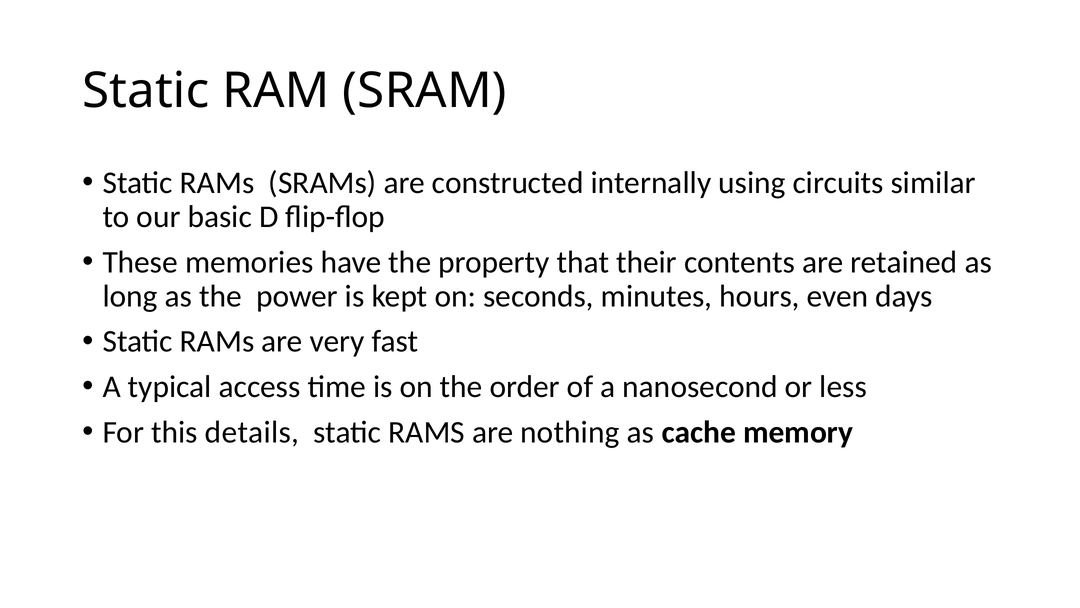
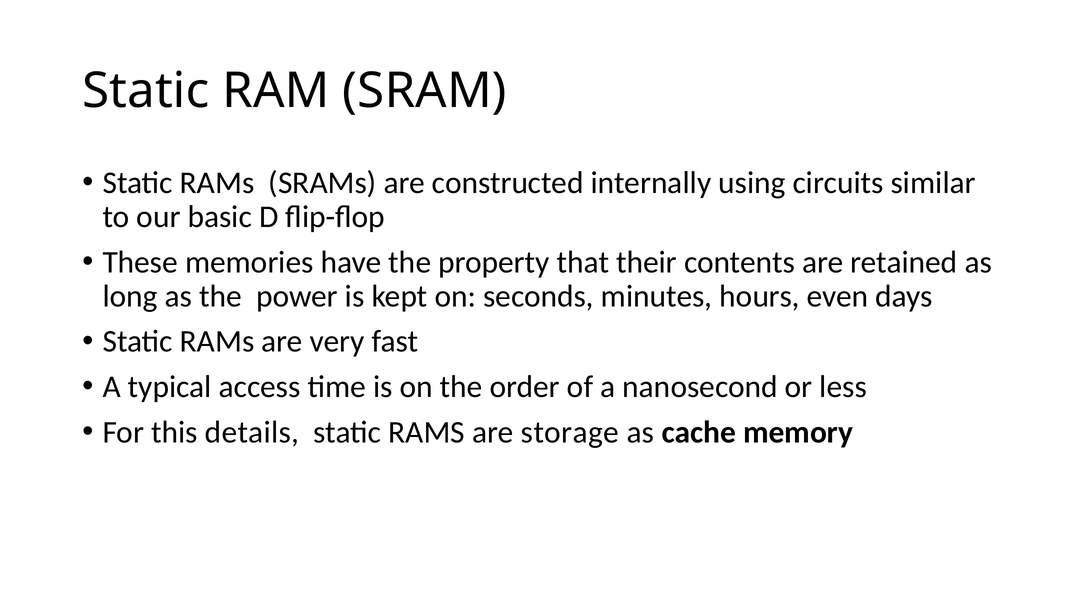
nothing: nothing -> storage (570, 432)
